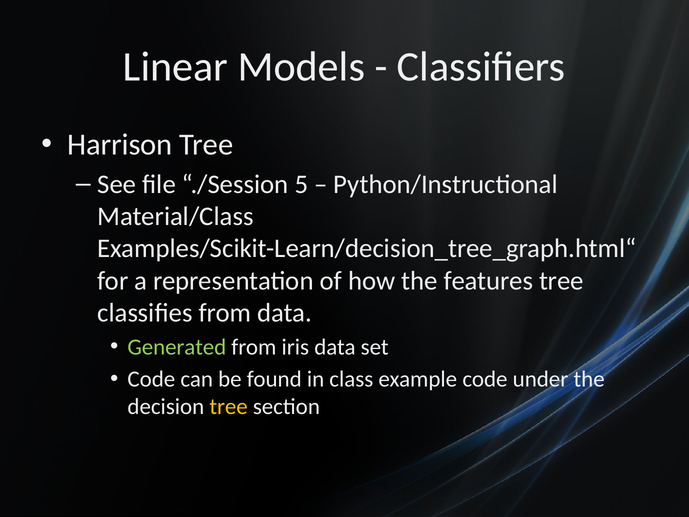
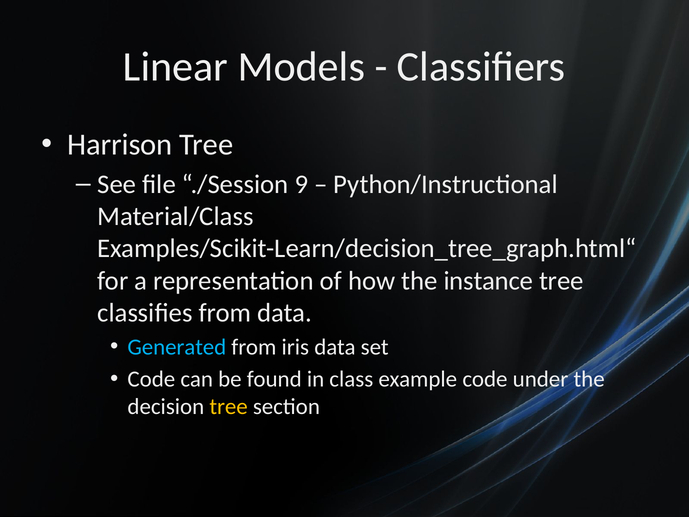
5: 5 -> 9 (301, 184)
features: features -> instance (488, 281)
Generated colour: light green -> light blue (177, 347)
